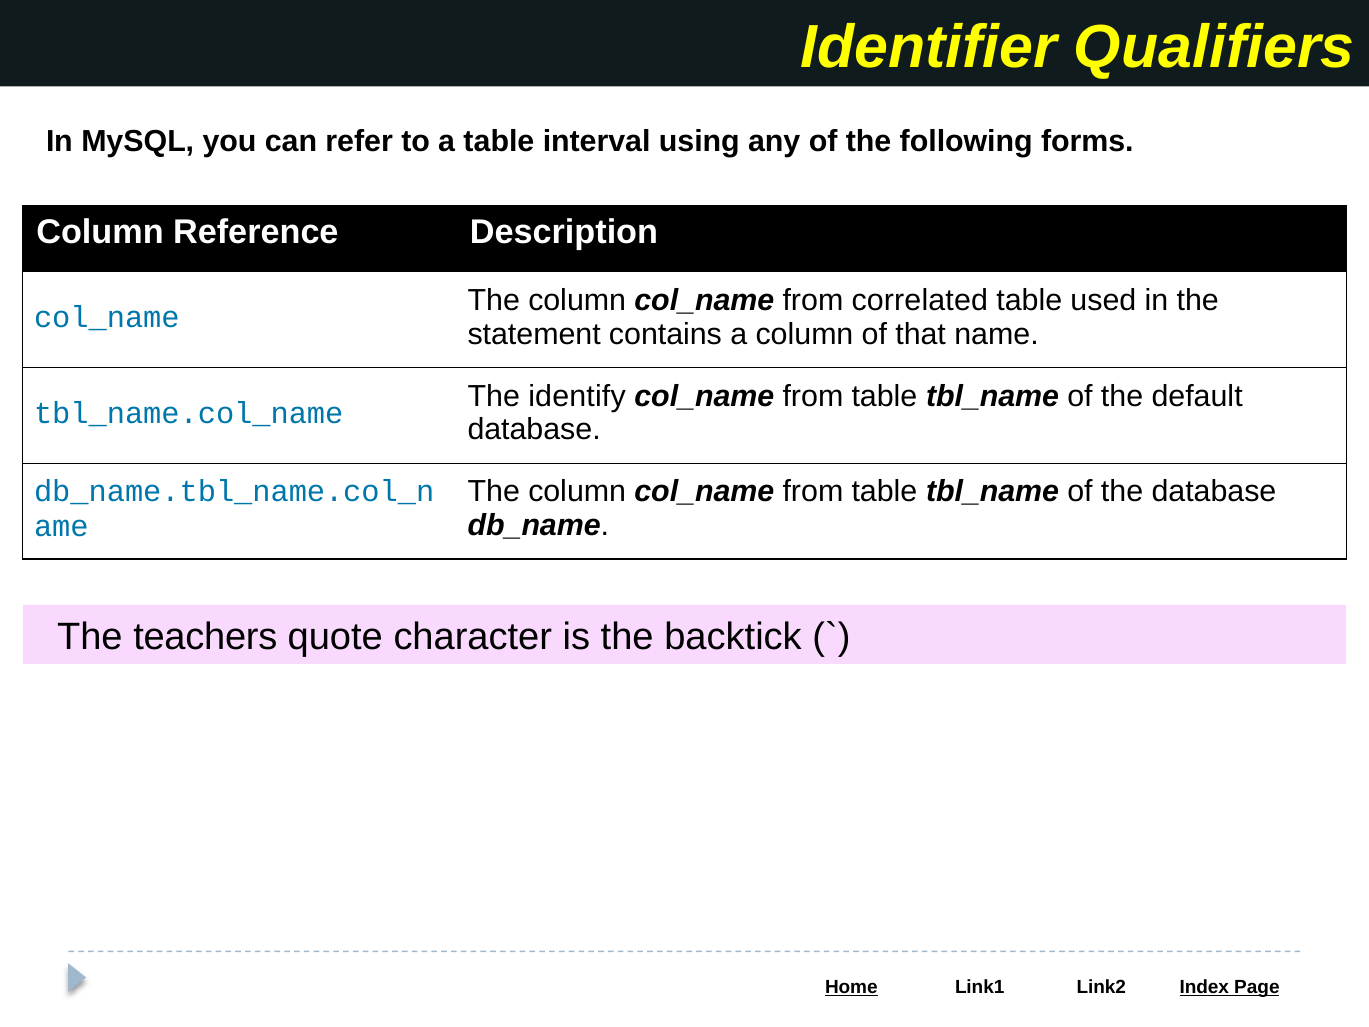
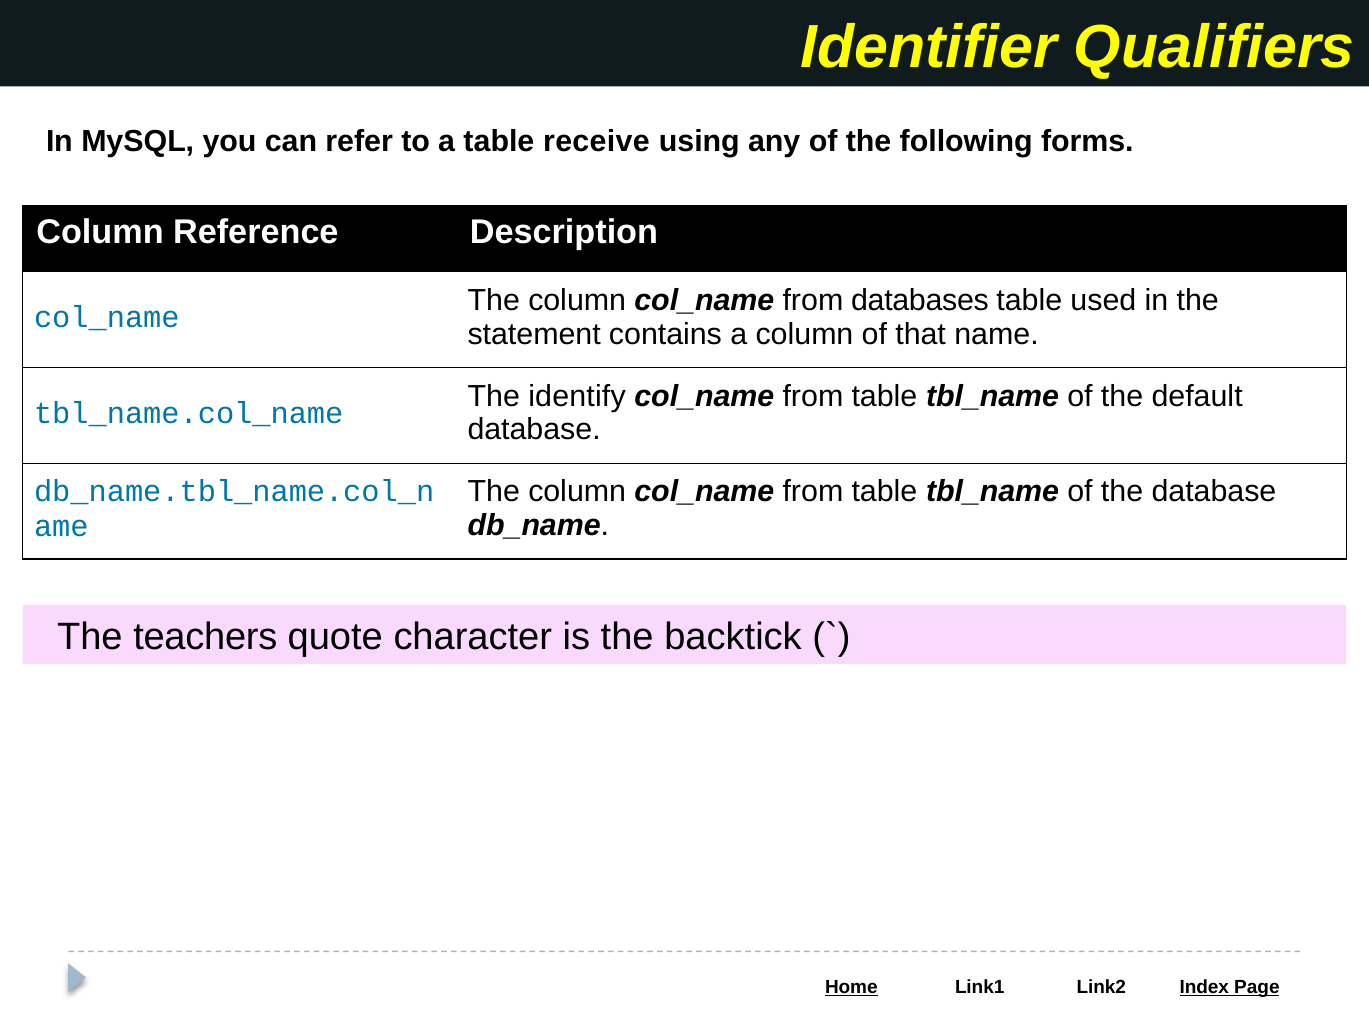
interval: interval -> receive (596, 141)
correlated: correlated -> databases (920, 300)
